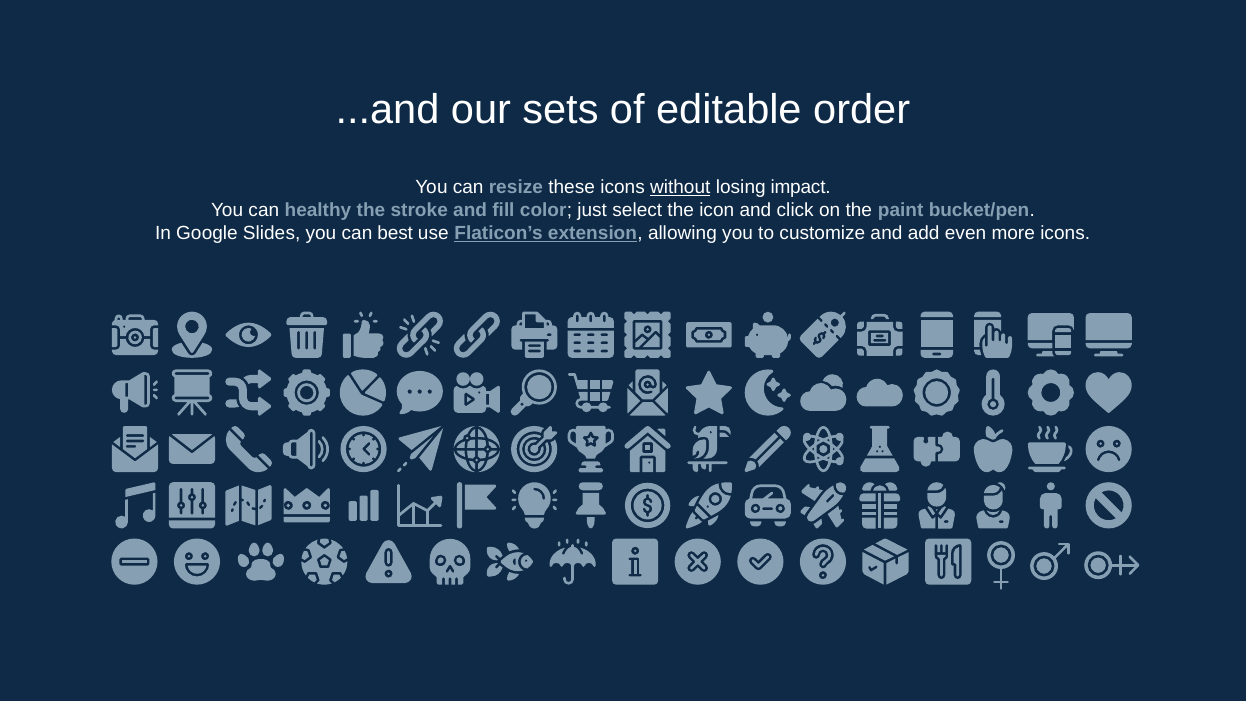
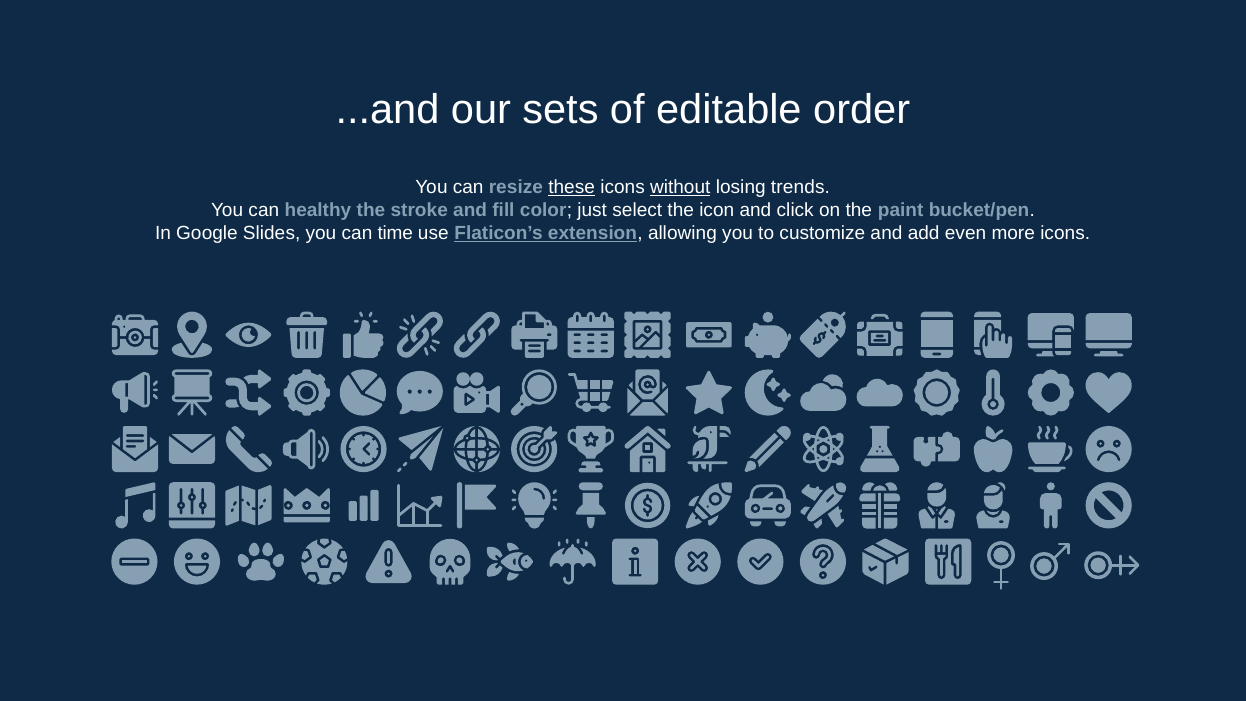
these underline: none -> present (572, 187)
impact: impact -> trends (800, 187)
best: best -> time (395, 233)
